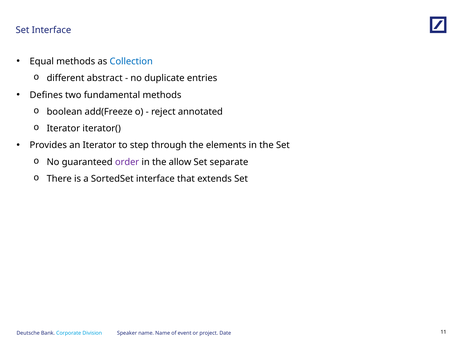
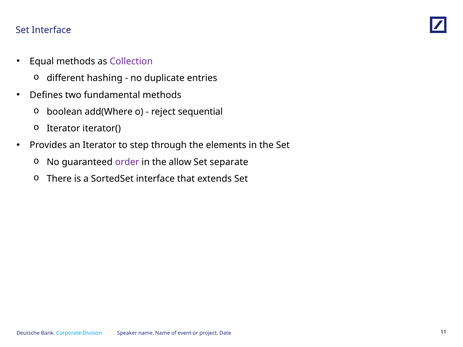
Collection colour: blue -> purple (131, 61)
abstract: abstract -> hashing (105, 78)
add(Freeze: add(Freeze -> add(Where (109, 112)
annotated: annotated -> sequential (200, 112)
